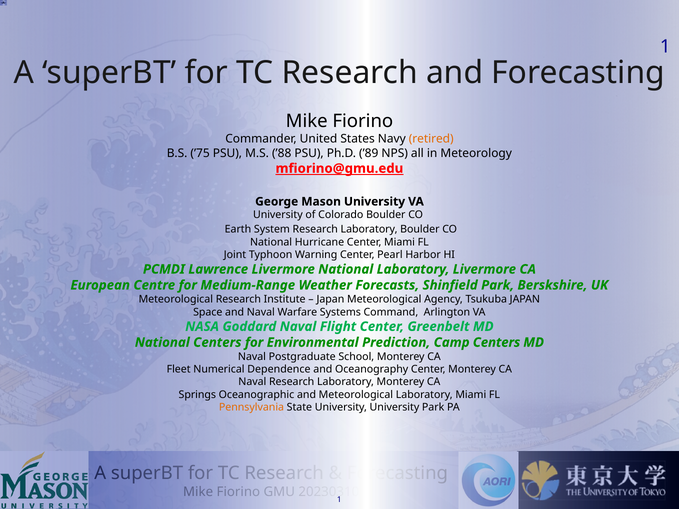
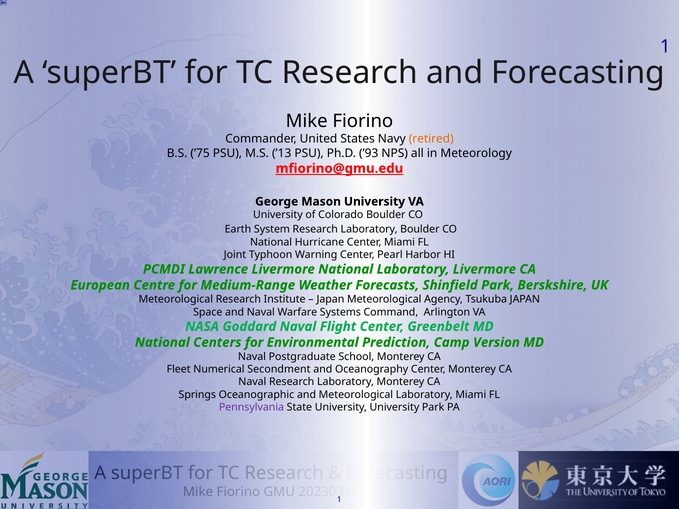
’88: ’88 -> ’13 (282, 153)
’89: ’89 -> ’93 (369, 153)
Camp Centers: Centers -> Version (496, 343)
Dependence: Dependence -> Secondment (279, 369)
Pennsylvania colour: orange -> purple (251, 408)
